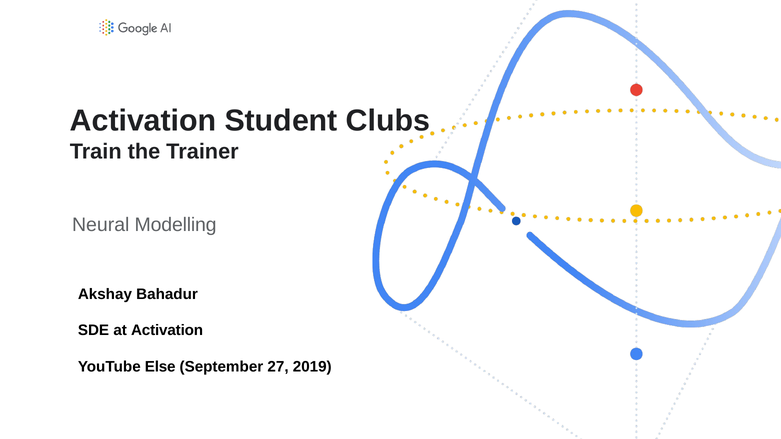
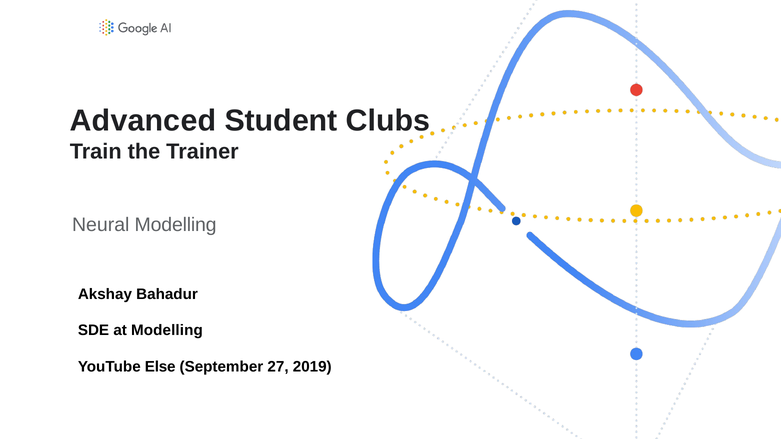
Activation: Activation -> Advanced (143, 121)
at Activation: Activation -> Modelling (167, 331)
